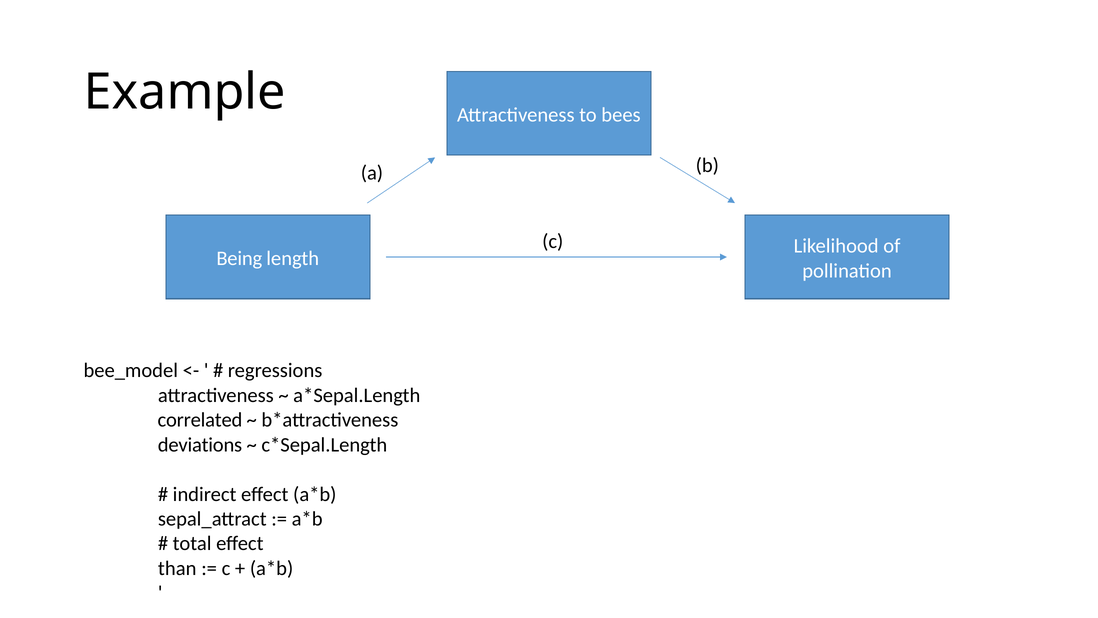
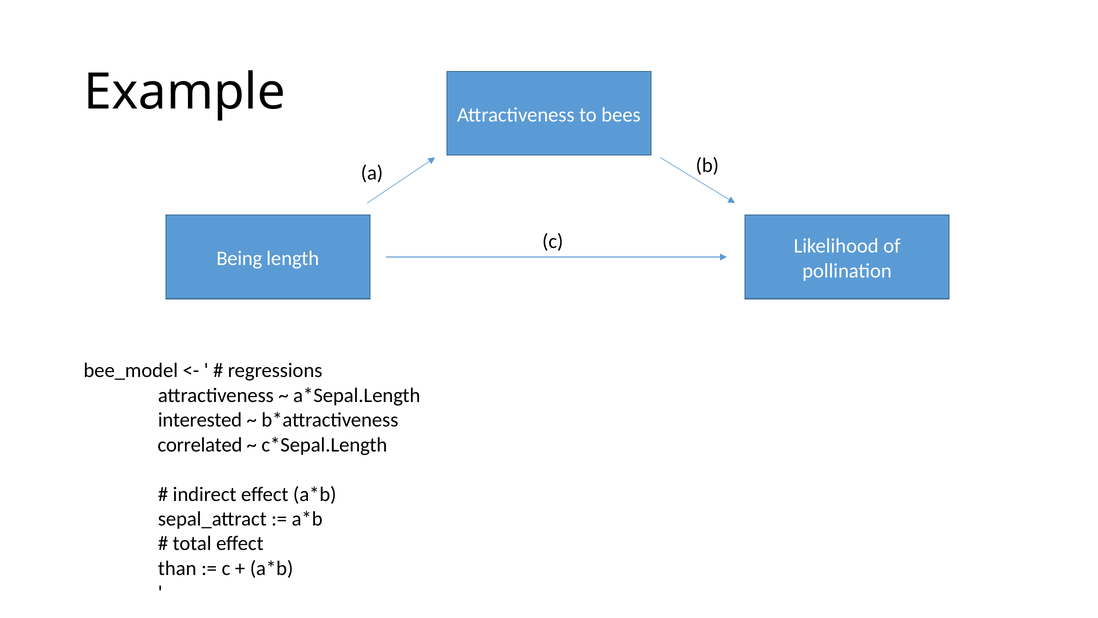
correlated: correlated -> interested (200, 420)
deviations: deviations -> correlated (200, 445)
